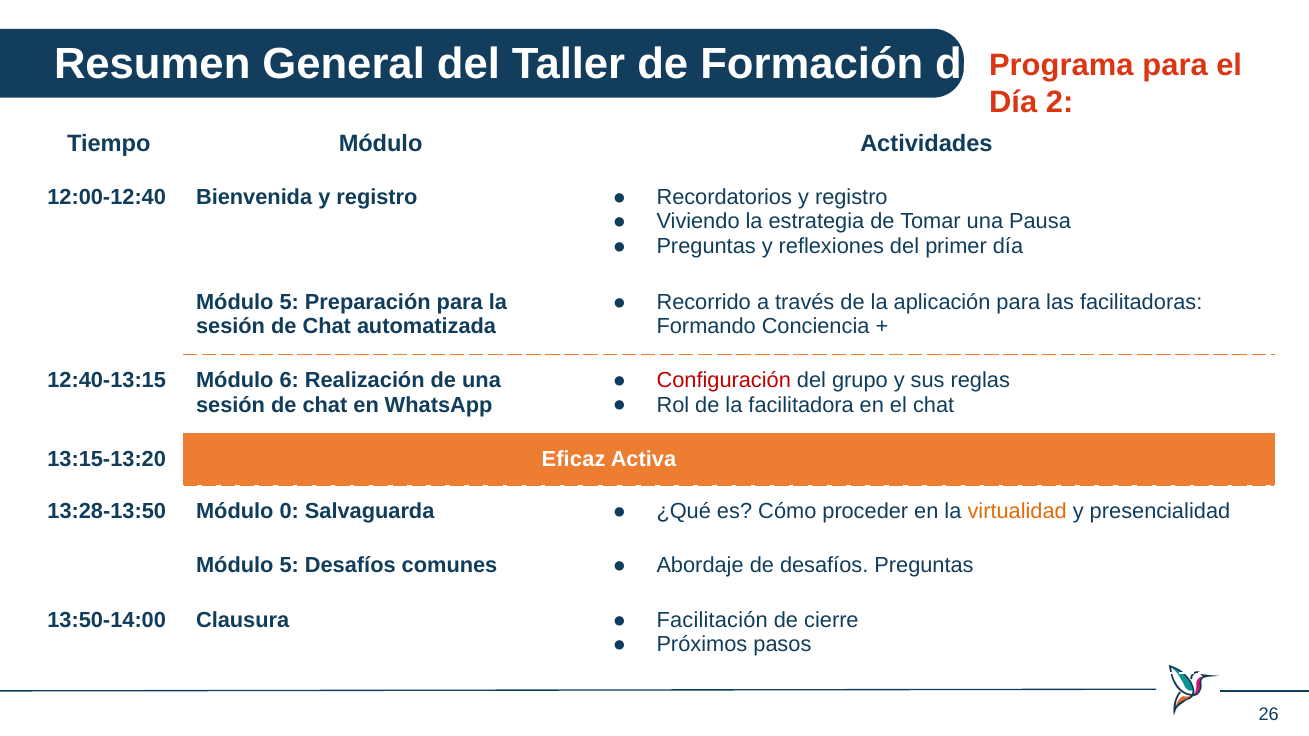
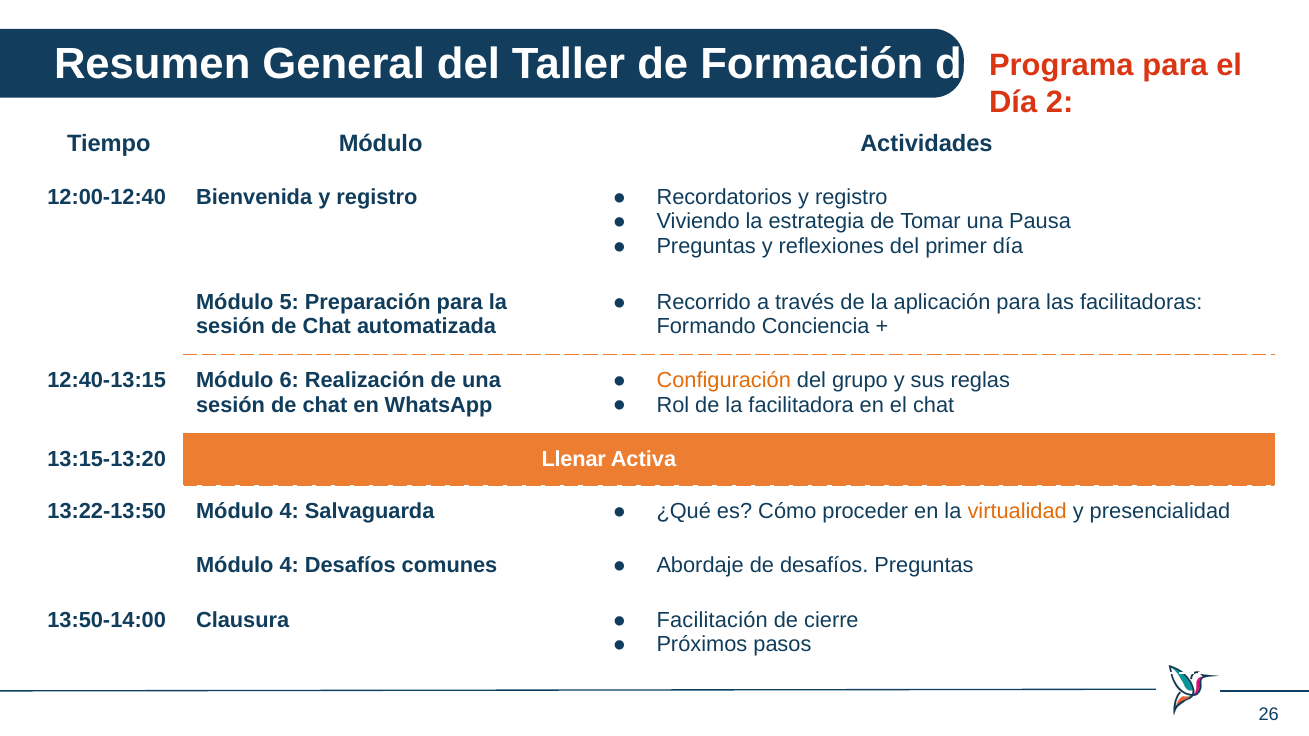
Configuración colour: red -> orange (724, 381)
Eficaz: Eficaz -> Llenar (574, 459)
13:28-13:50: 13:28-13:50 -> 13:22-13:50 (107, 511)
0: 0 -> 4 (289, 511)
5: 5 -> 4 (289, 566)
